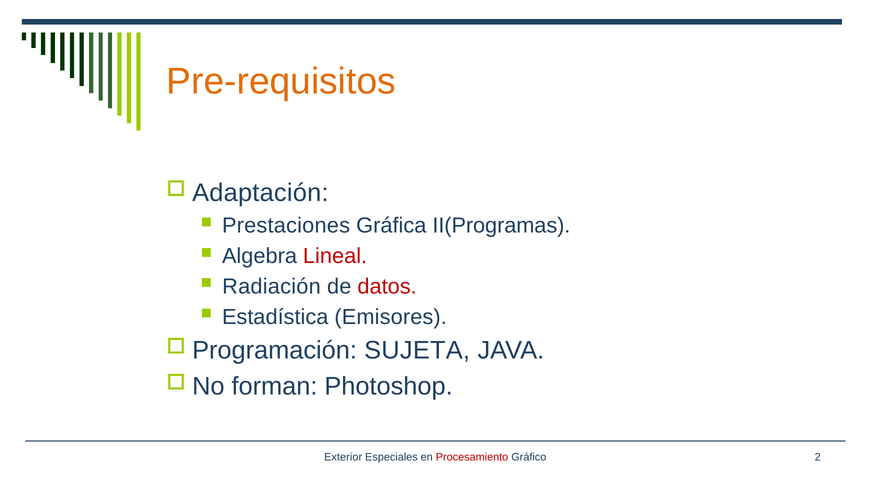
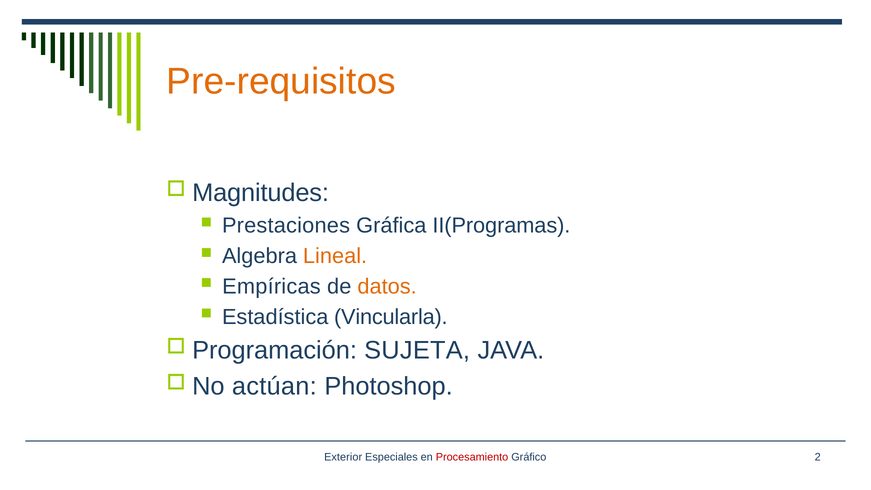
Adaptación: Adaptación -> Magnitudes (261, 193)
Lineal colour: red -> orange (335, 256)
Radiación: Radiación -> Empíricas (271, 286)
datos colour: red -> orange (387, 286)
Emisores: Emisores -> Vincularla (391, 317)
forman: forman -> actúan (274, 386)
